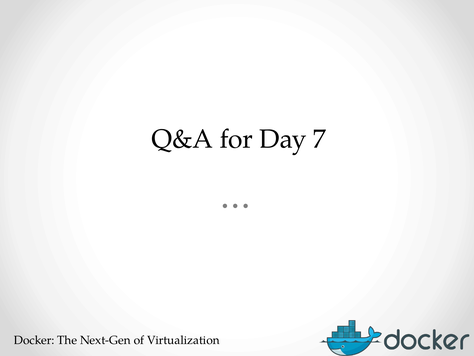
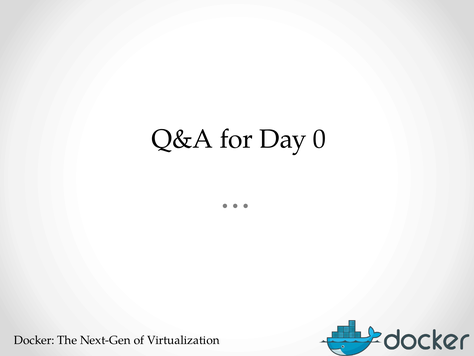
7: 7 -> 0 (320, 139)
